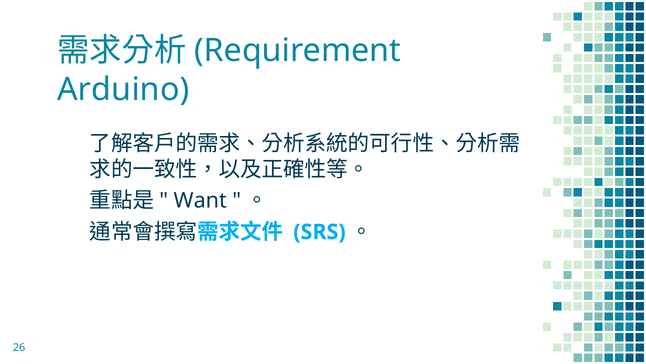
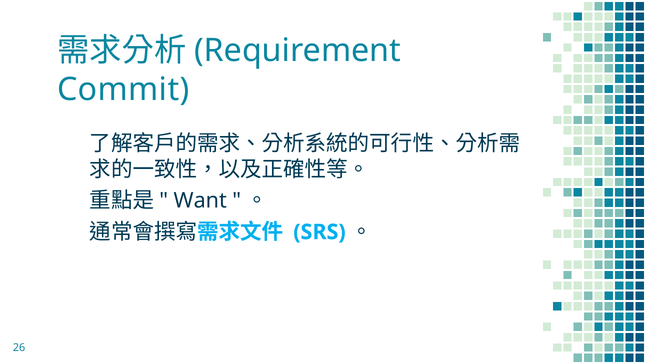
Arduino: Arduino -> Commit (123, 89)
